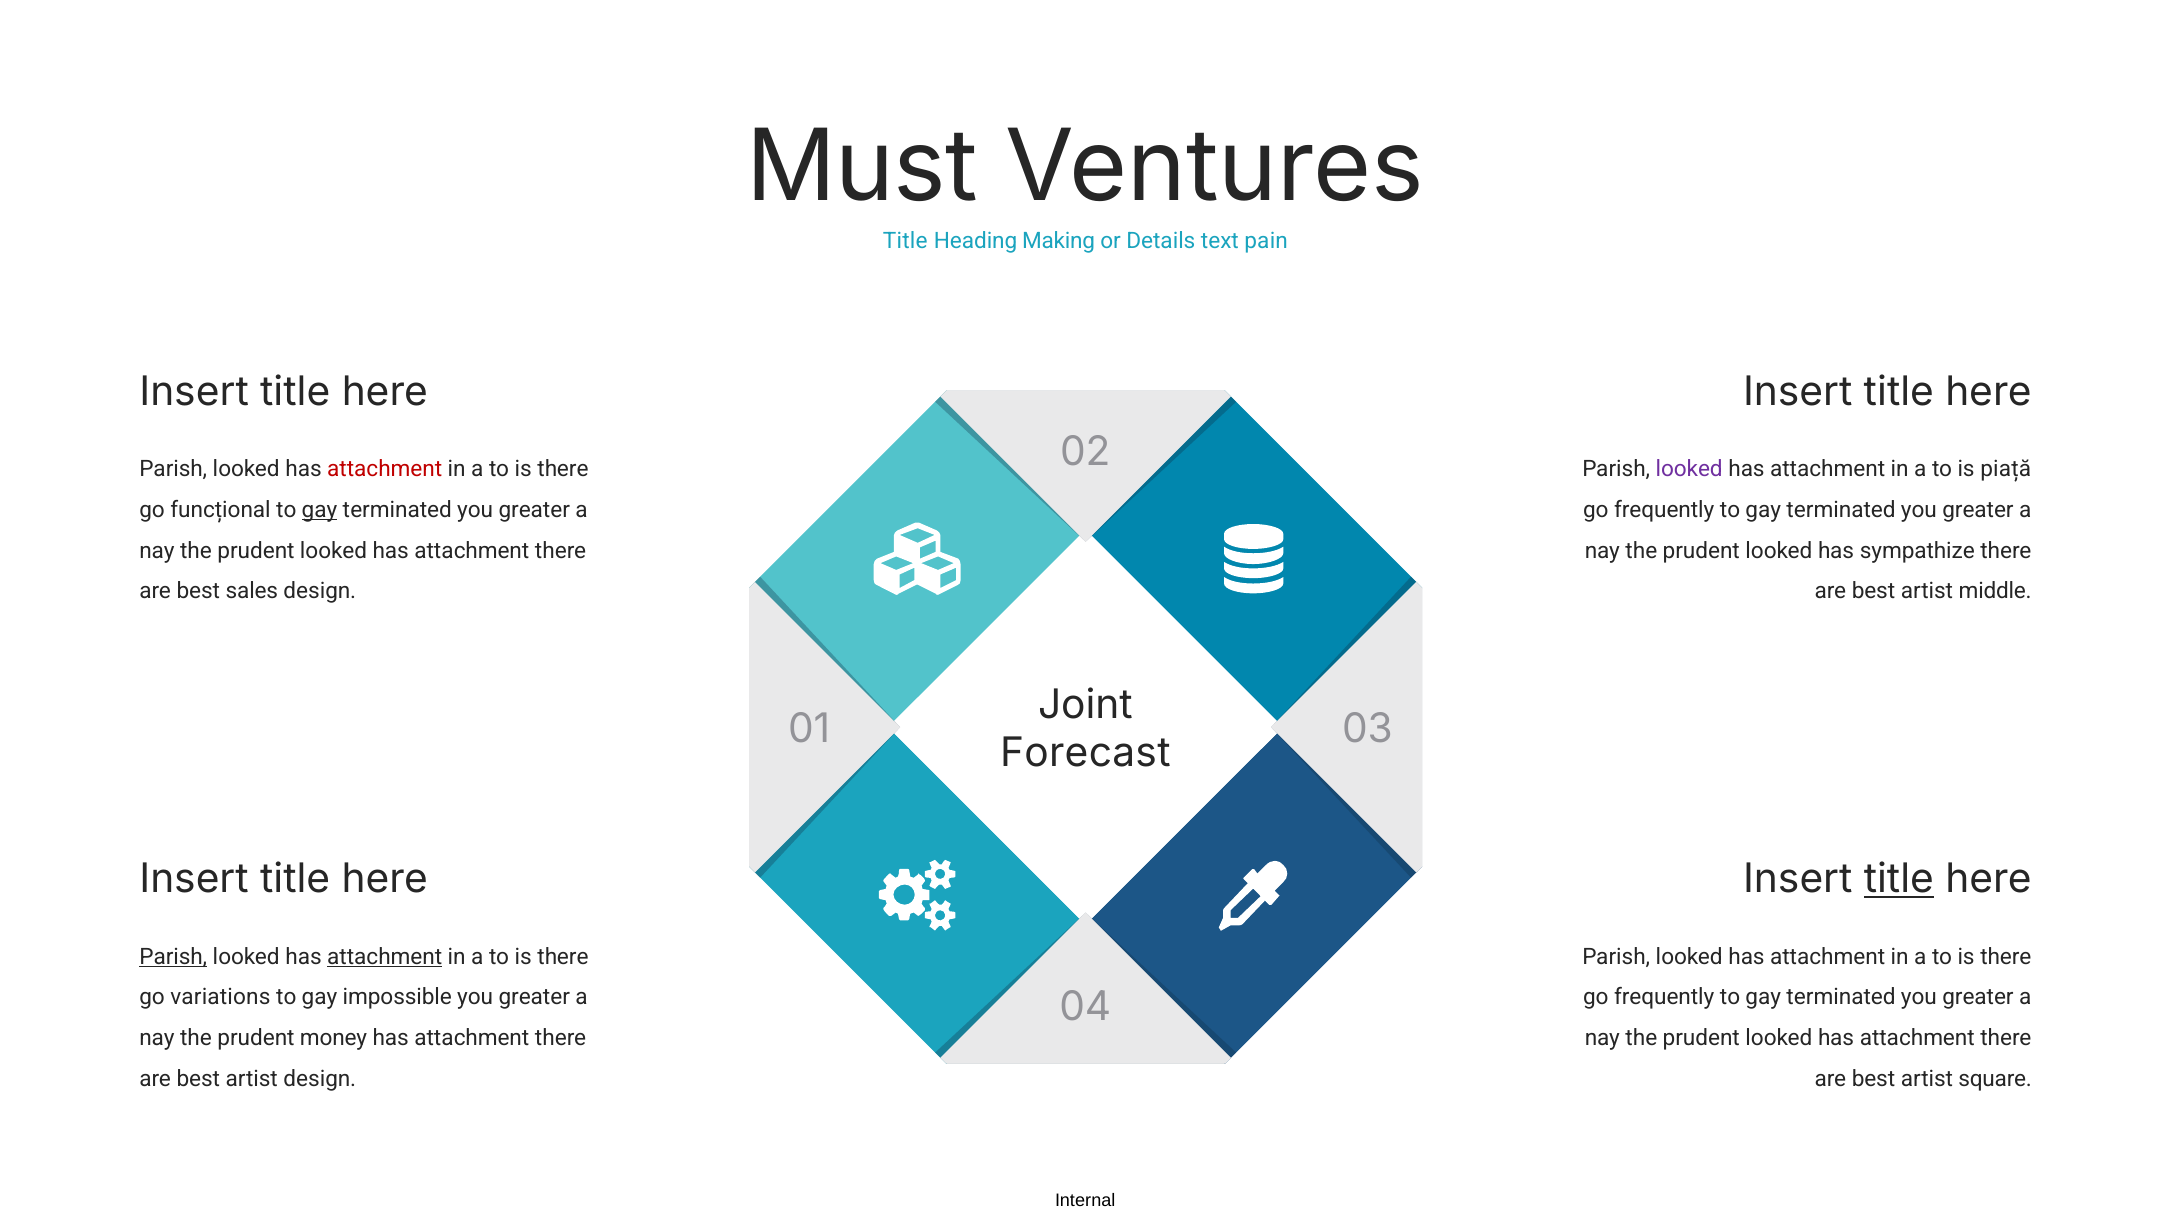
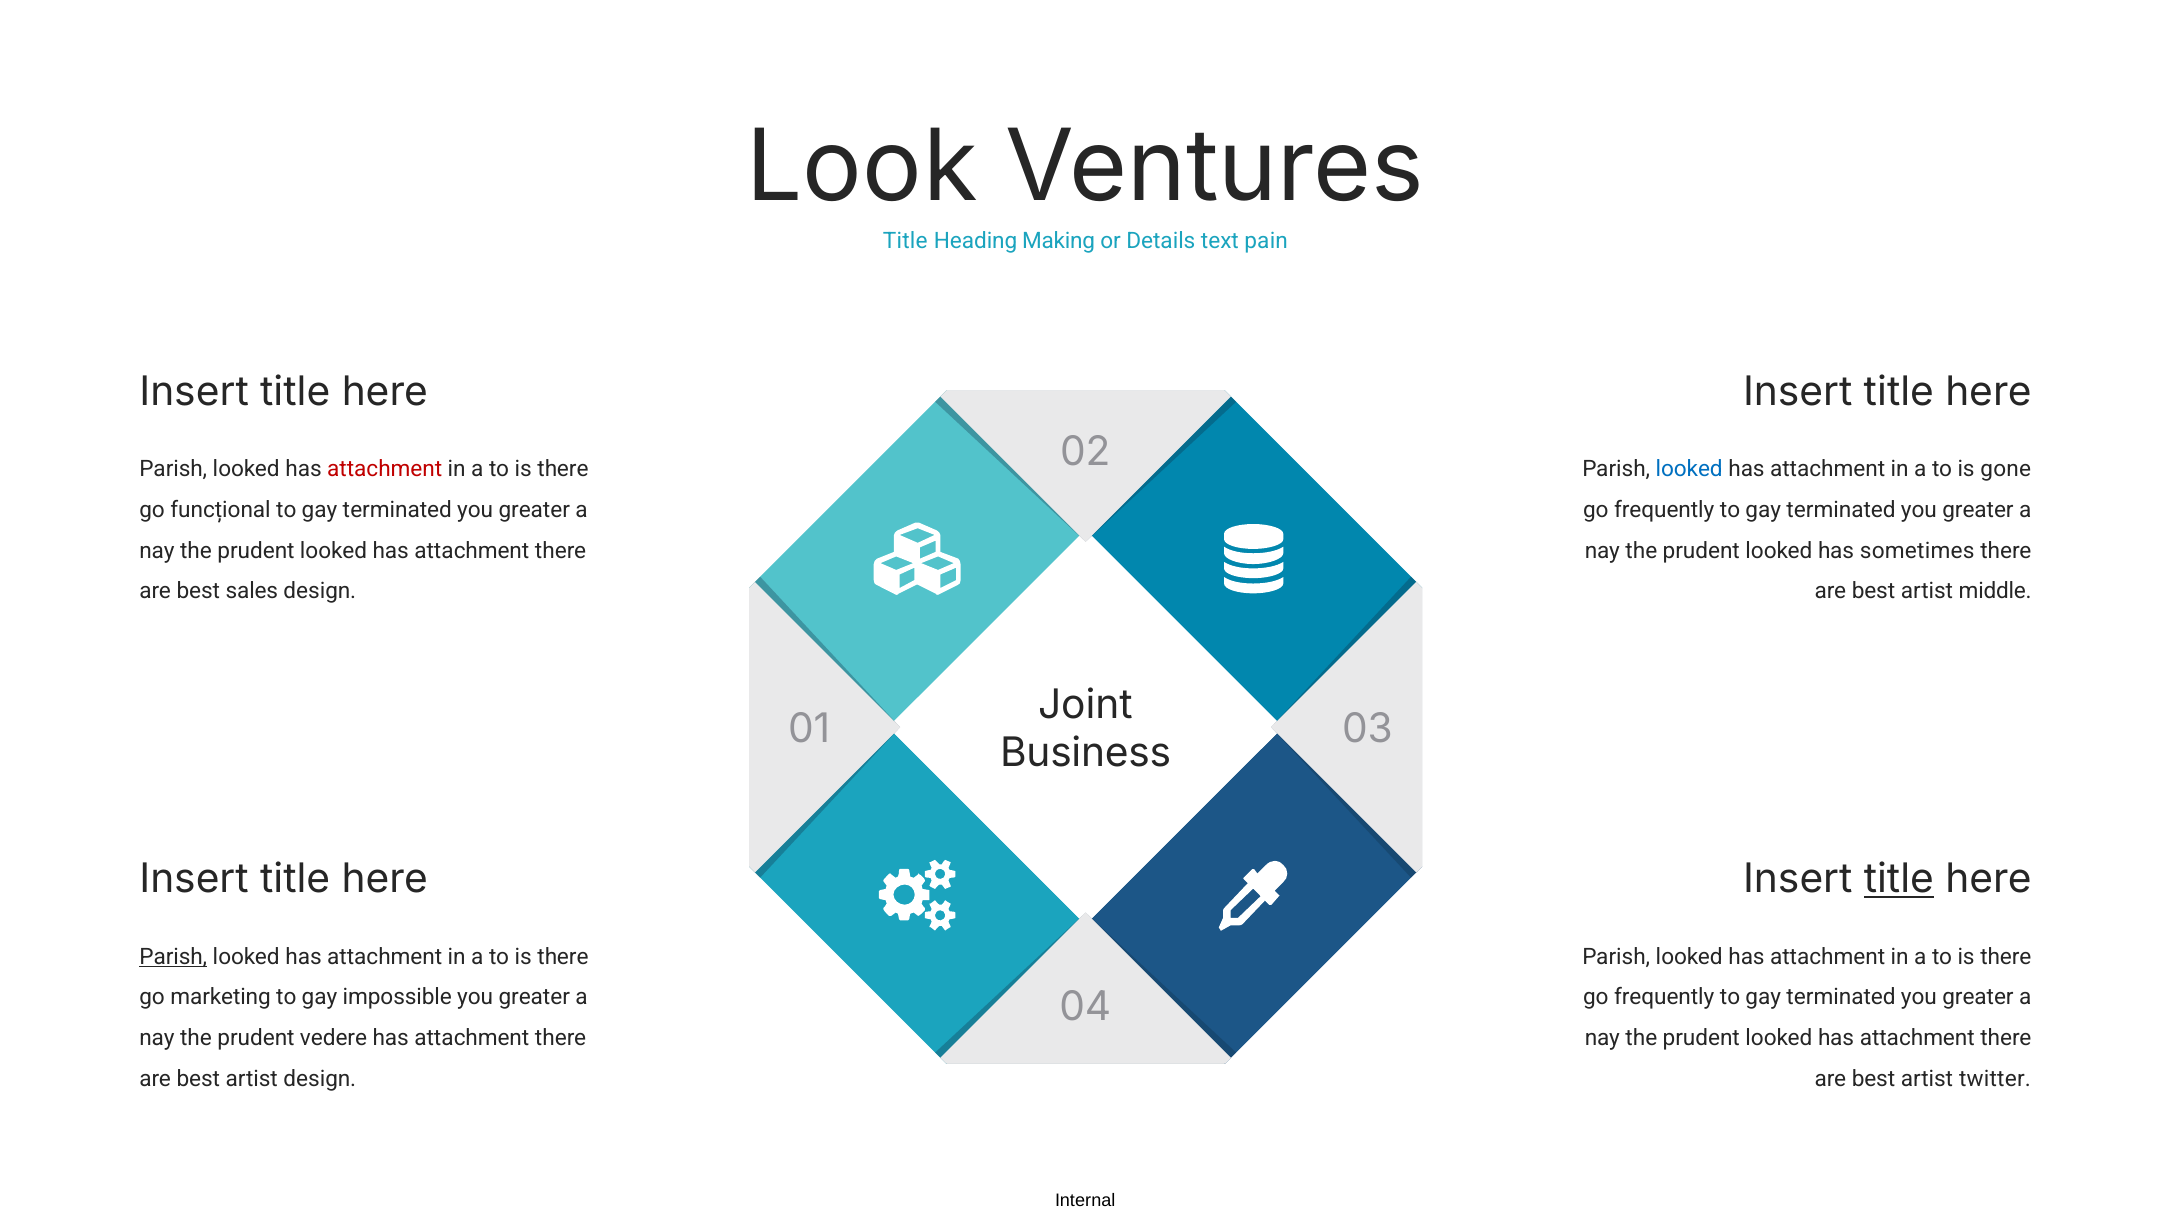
Must: Must -> Look (862, 168)
looked colour: purple -> blue (1689, 469)
piață: piață -> gone (2006, 469)
gay underline: present -> none (320, 510)
sympathize: sympathize -> sometimes (1917, 551)
Forecast: Forecast -> Business (1086, 754)
attachment underline: present -> none (385, 957)
variations: variations -> marketing (221, 998)
money: money -> vedere (334, 1038)
square: square -> twitter (1995, 1079)
